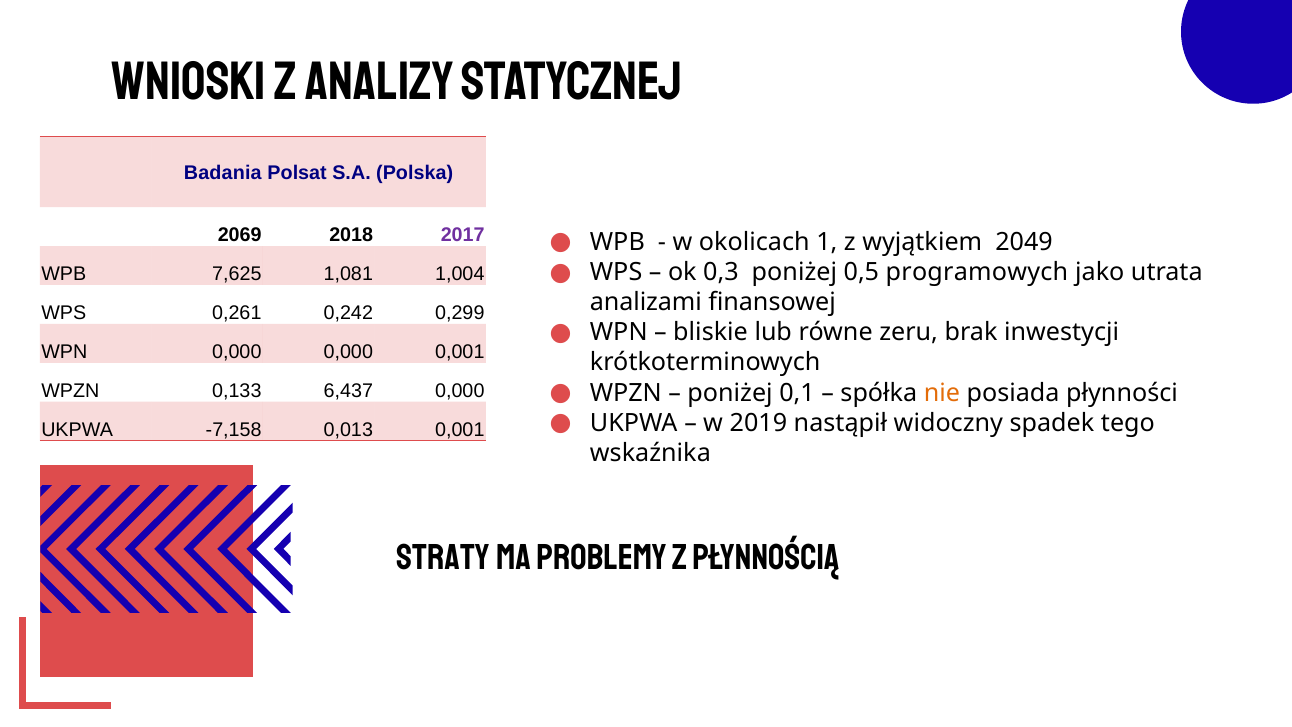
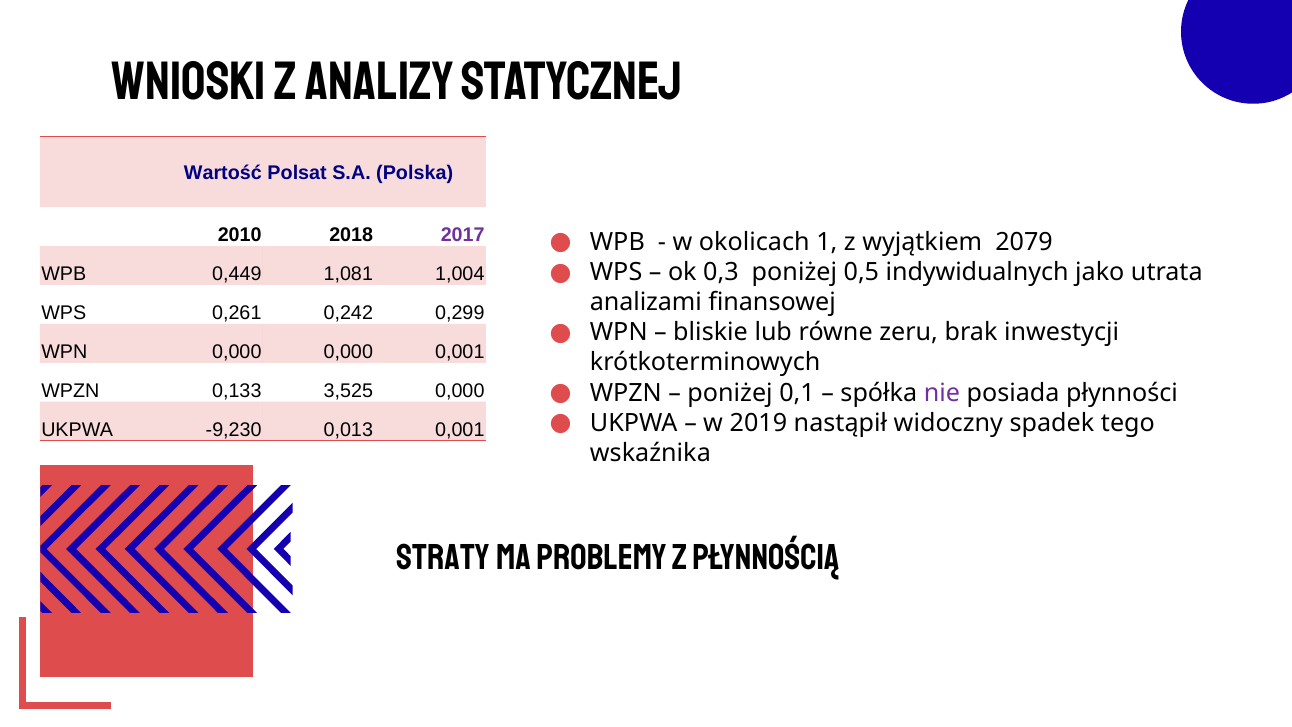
Badania: Badania -> Wartość (223, 173)
2069: 2069 -> 2010 (240, 235)
2049: 2049 -> 2079 (1024, 242)
programowych: programowych -> indywidualnych (977, 272)
7,625: 7,625 -> 0,449 (237, 274)
nie colour: orange -> purple (942, 393)
6,437: 6,437 -> 3,525 (348, 391)
-7,158: -7,158 -> -9,230 (234, 430)
